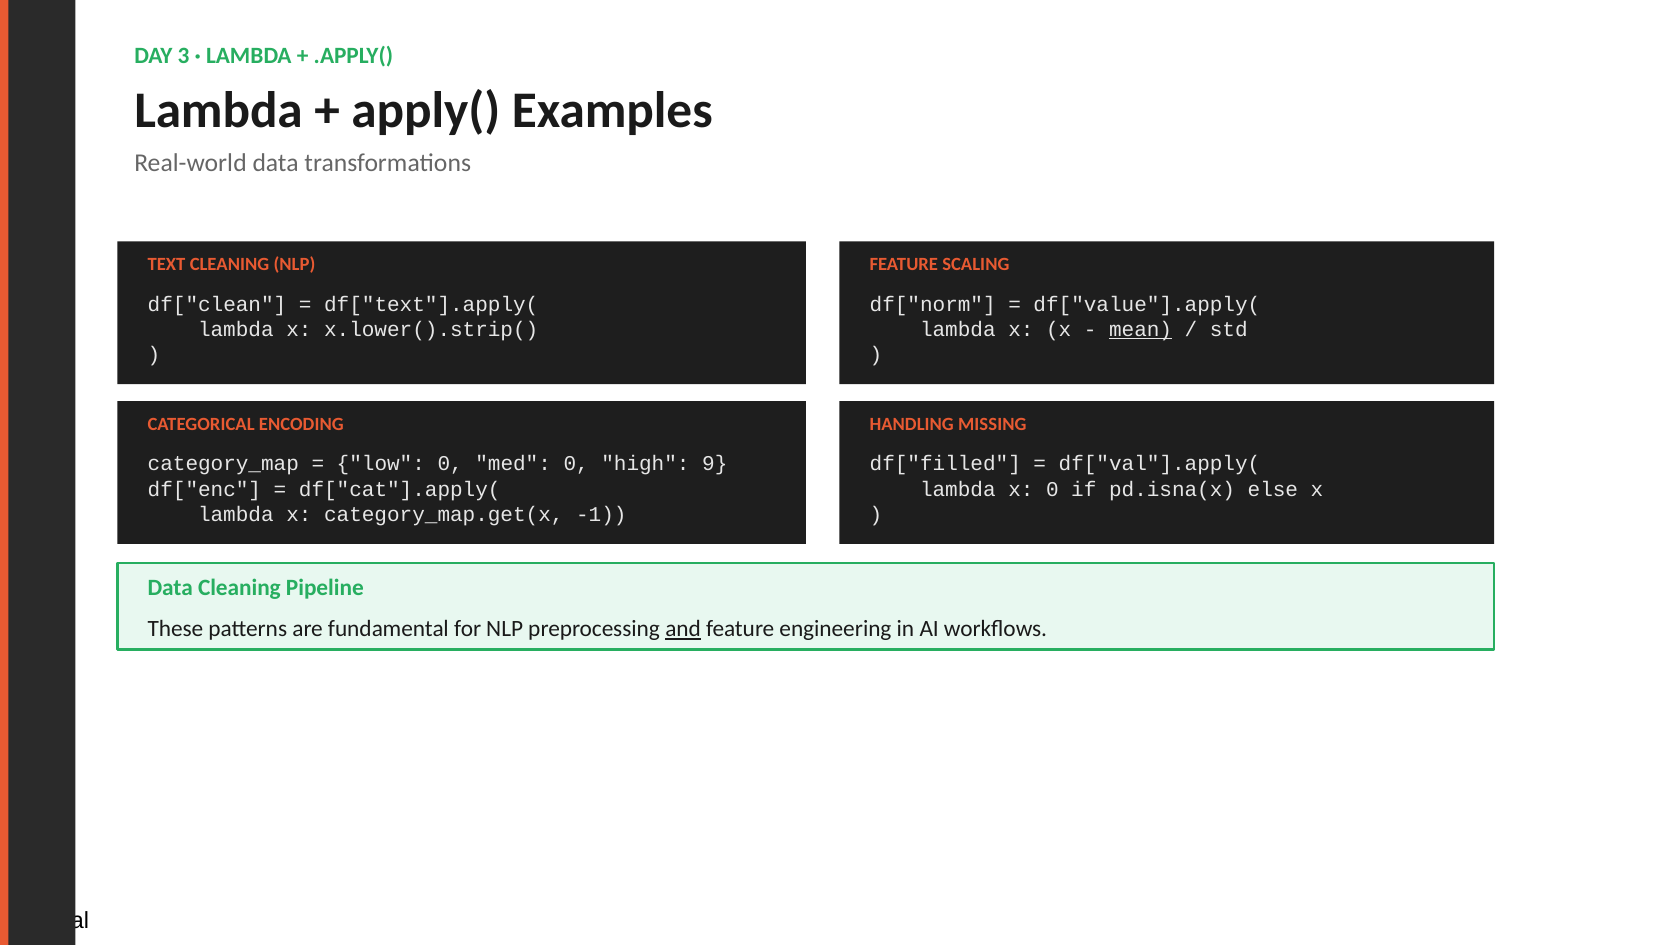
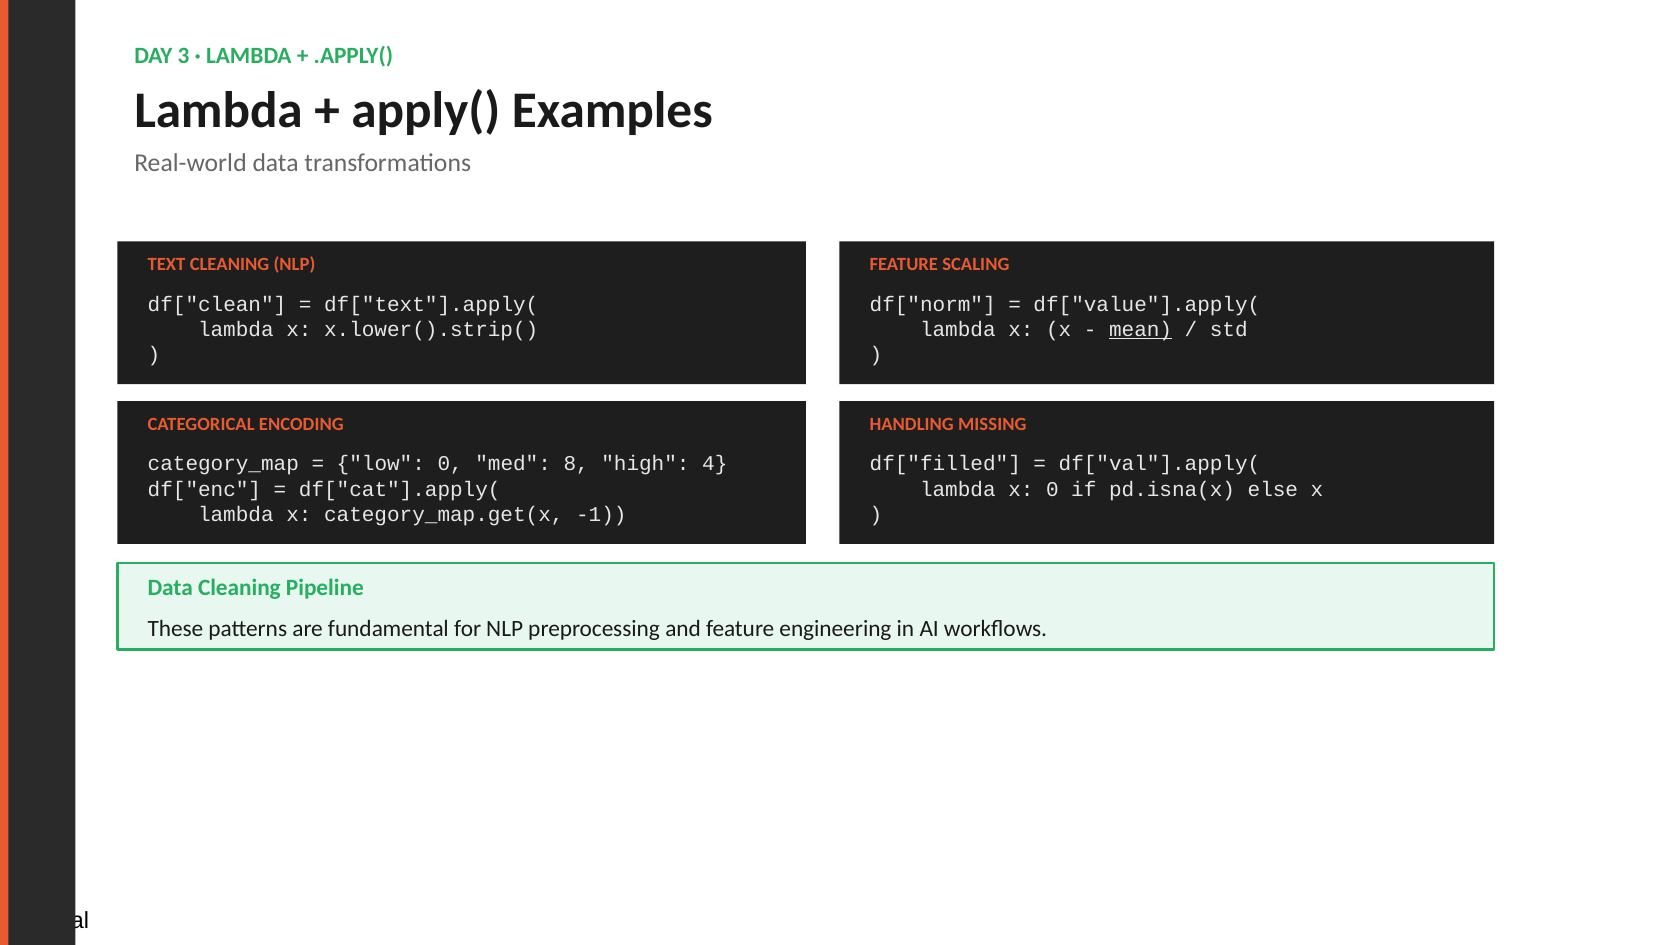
med 0: 0 -> 8 (576, 464)
9: 9 -> 4 (715, 464)
and underline: present -> none (683, 629)
